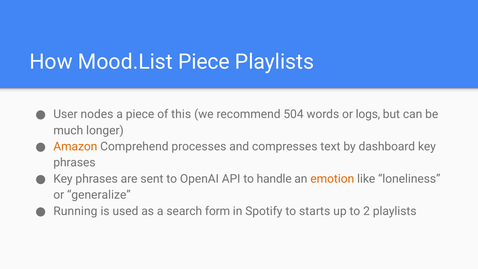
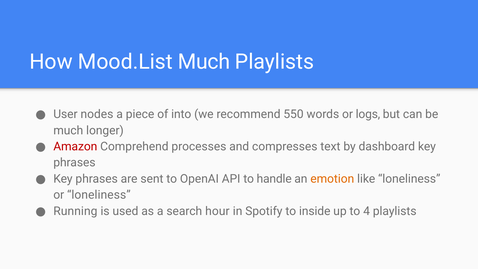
Mood.List Piece: Piece -> Much (204, 62)
this: this -> into (181, 114)
504: 504 -> 550 (294, 114)
Amazon colour: orange -> red (75, 147)
or generalize: generalize -> loneliness (99, 195)
form: form -> hour (217, 211)
starts: starts -> inside (315, 211)
2: 2 -> 4 (367, 211)
